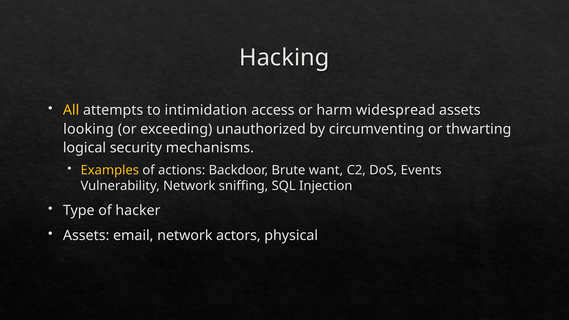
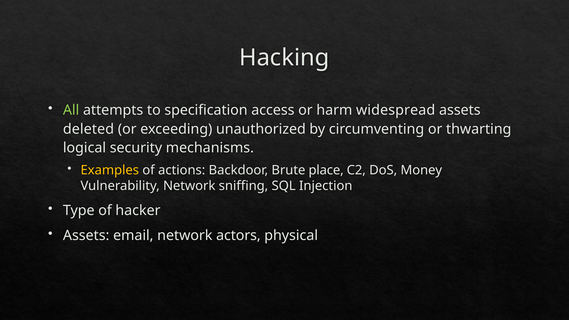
All colour: yellow -> light green (71, 110)
intimidation: intimidation -> specification (206, 110)
looking: looking -> deleted (88, 129)
want: want -> place (326, 170)
Events: Events -> Money (421, 170)
